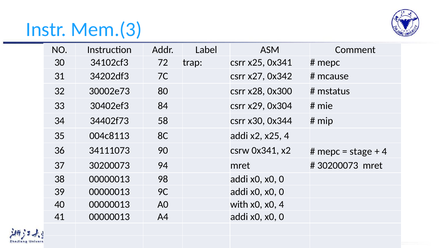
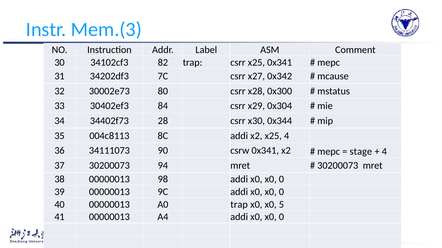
72: 72 -> 82 (163, 63)
58: 58 -> 28 (163, 121)
A0 with: with -> trap (239, 205)
x0 4: 4 -> 5 (281, 205)
